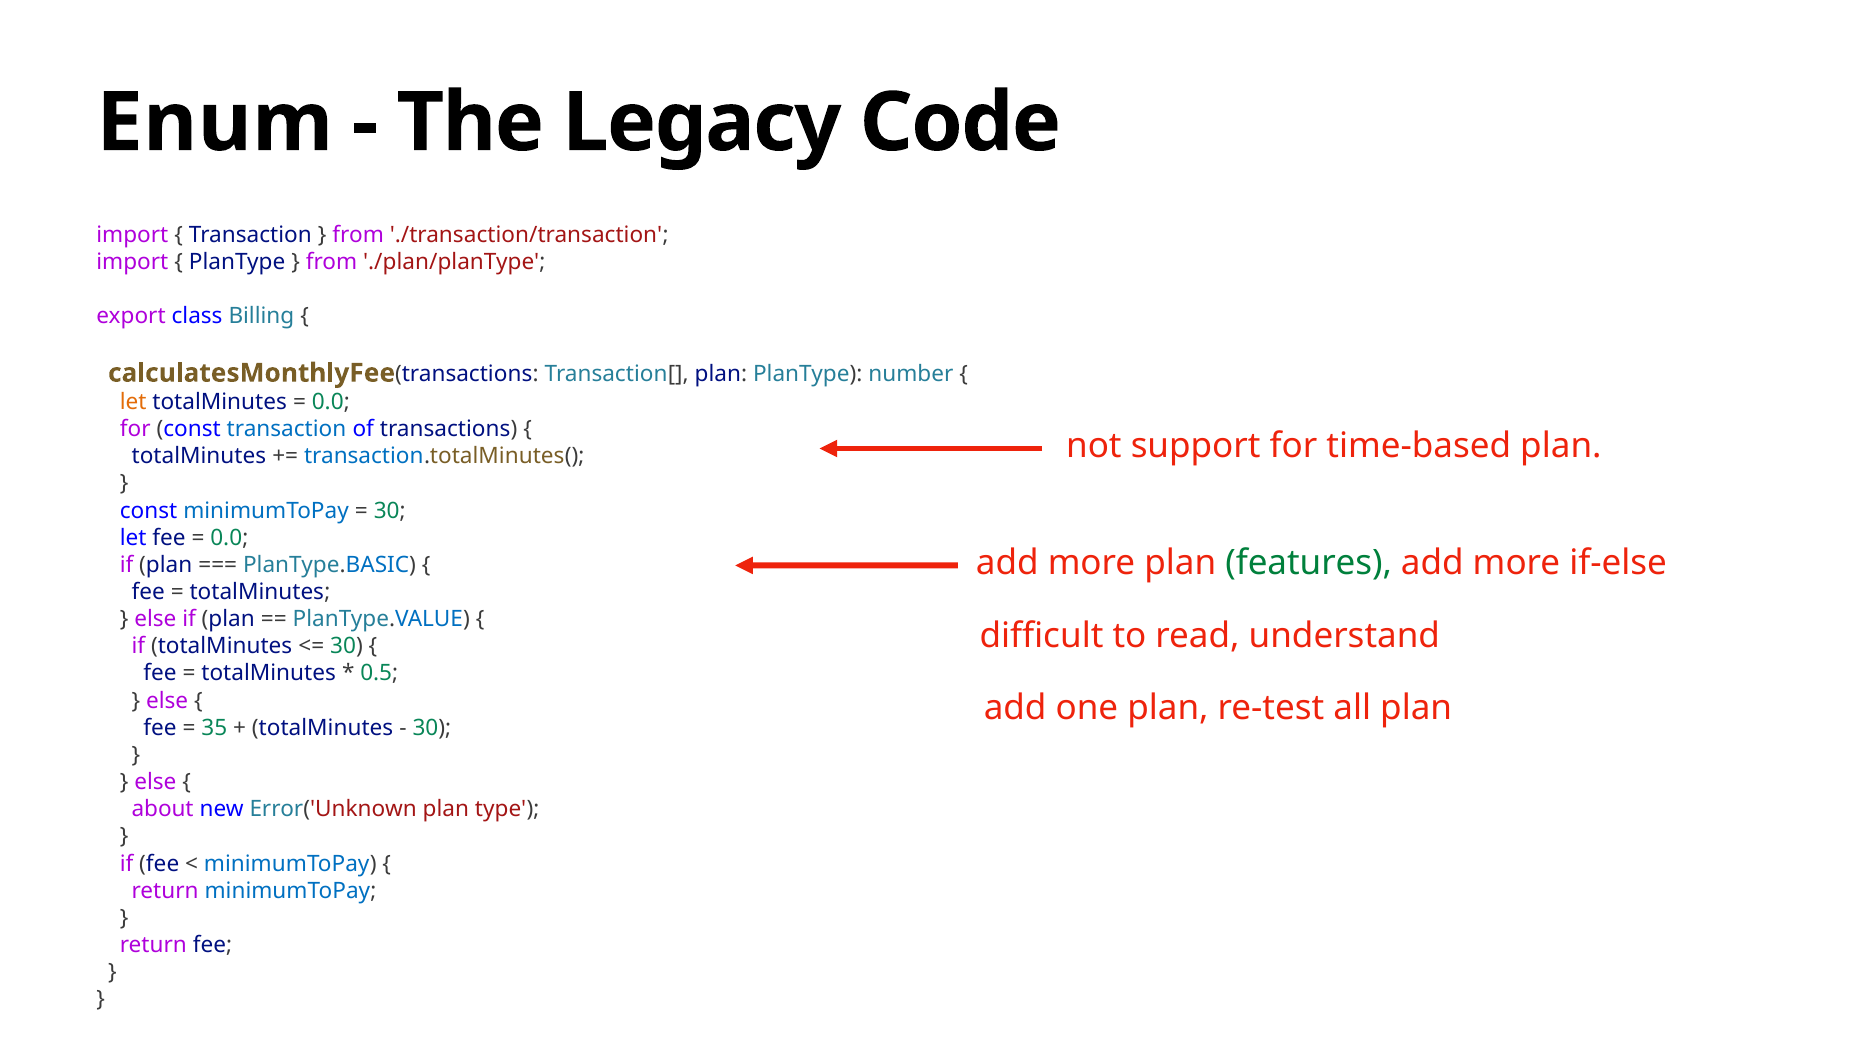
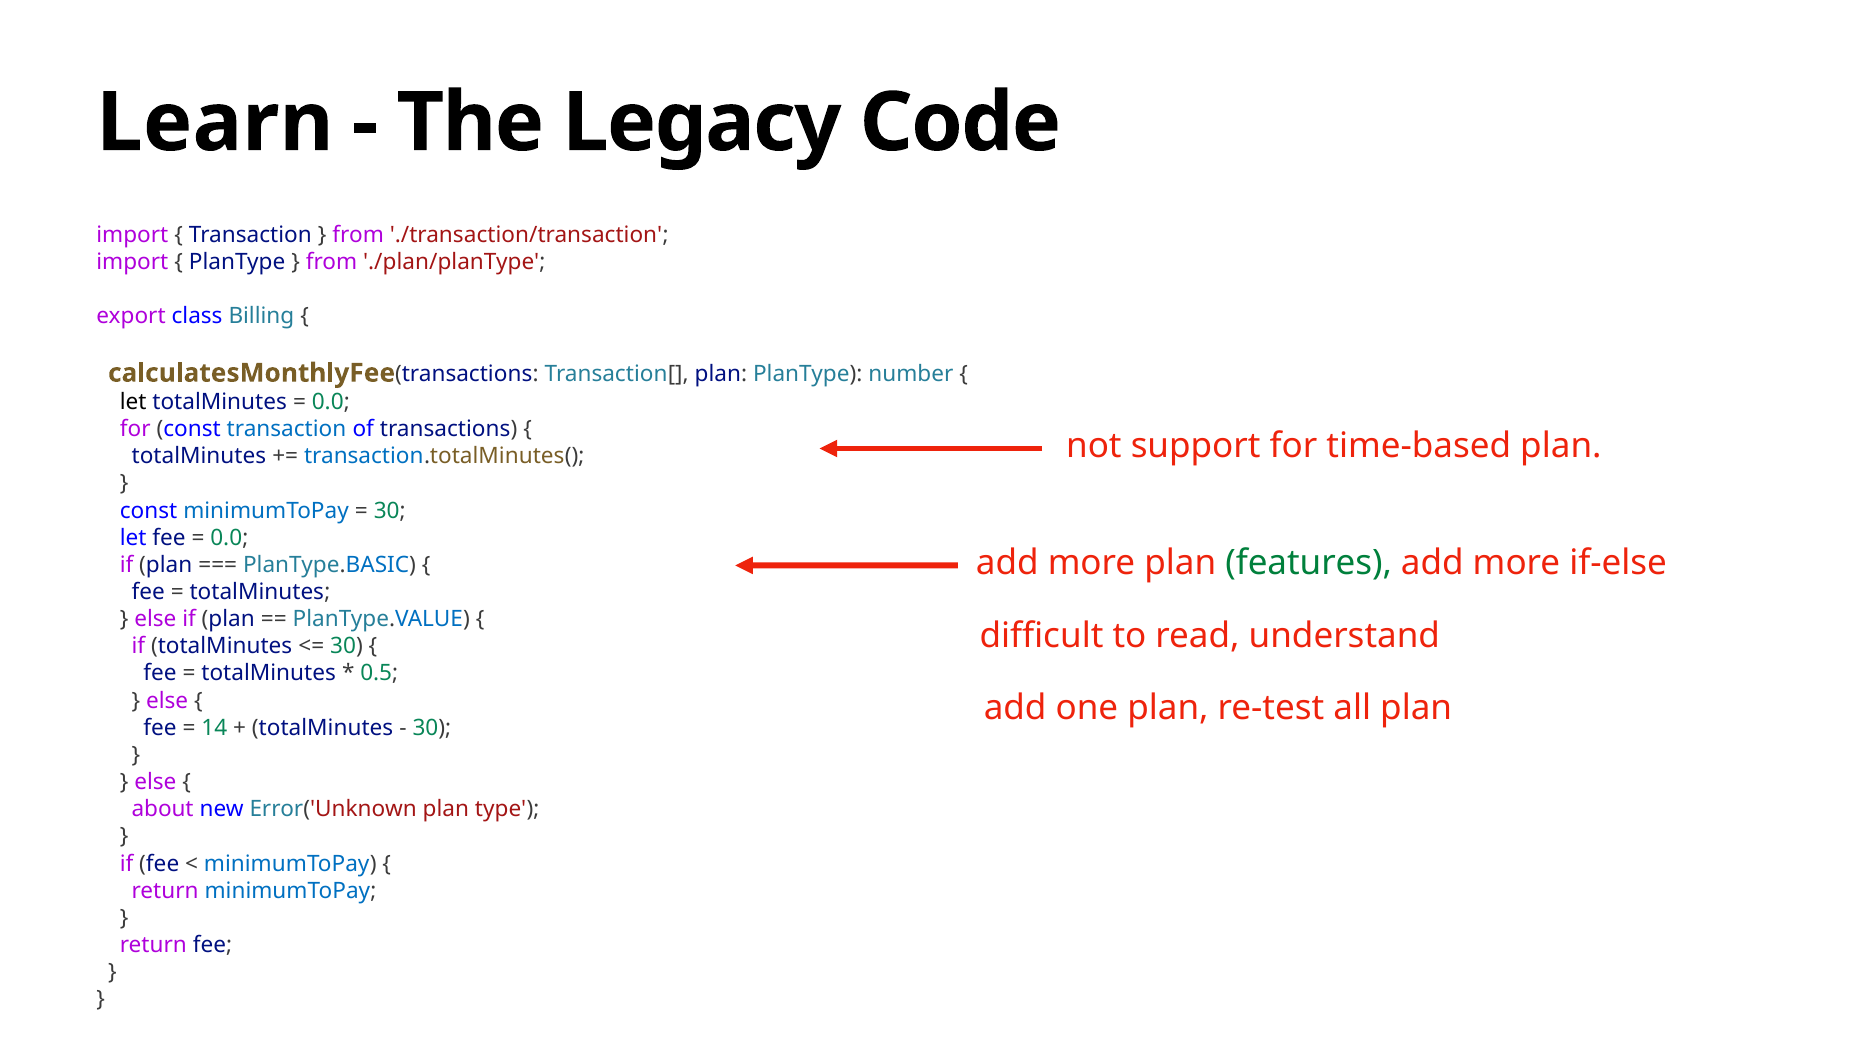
Enum: Enum -> Learn (215, 123)
let colour: orange -> black (133, 402)
35: 35 -> 14 (214, 728)
